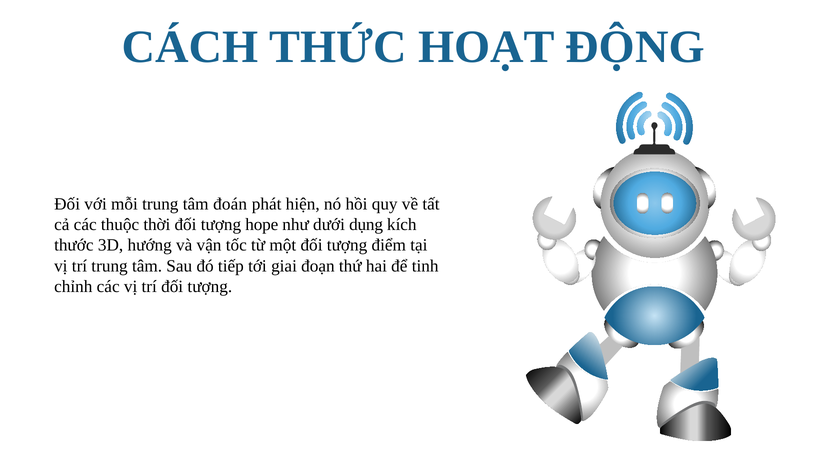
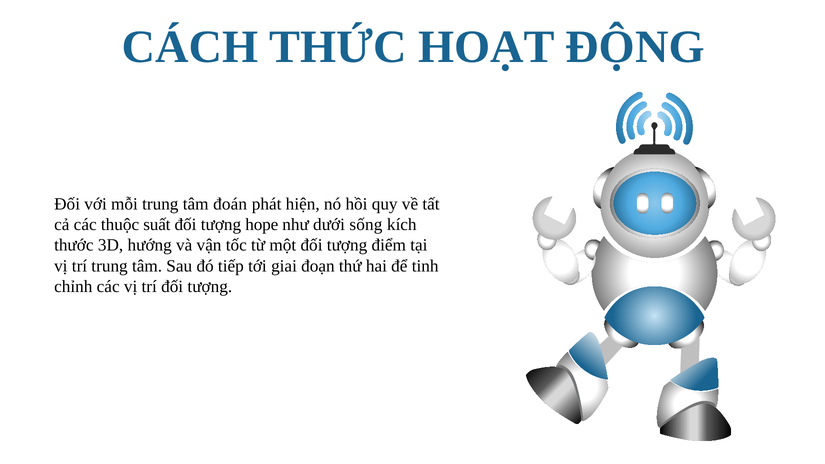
thời: thời -> suất (157, 225)
dụng: dụng -> sống (366, 225)
